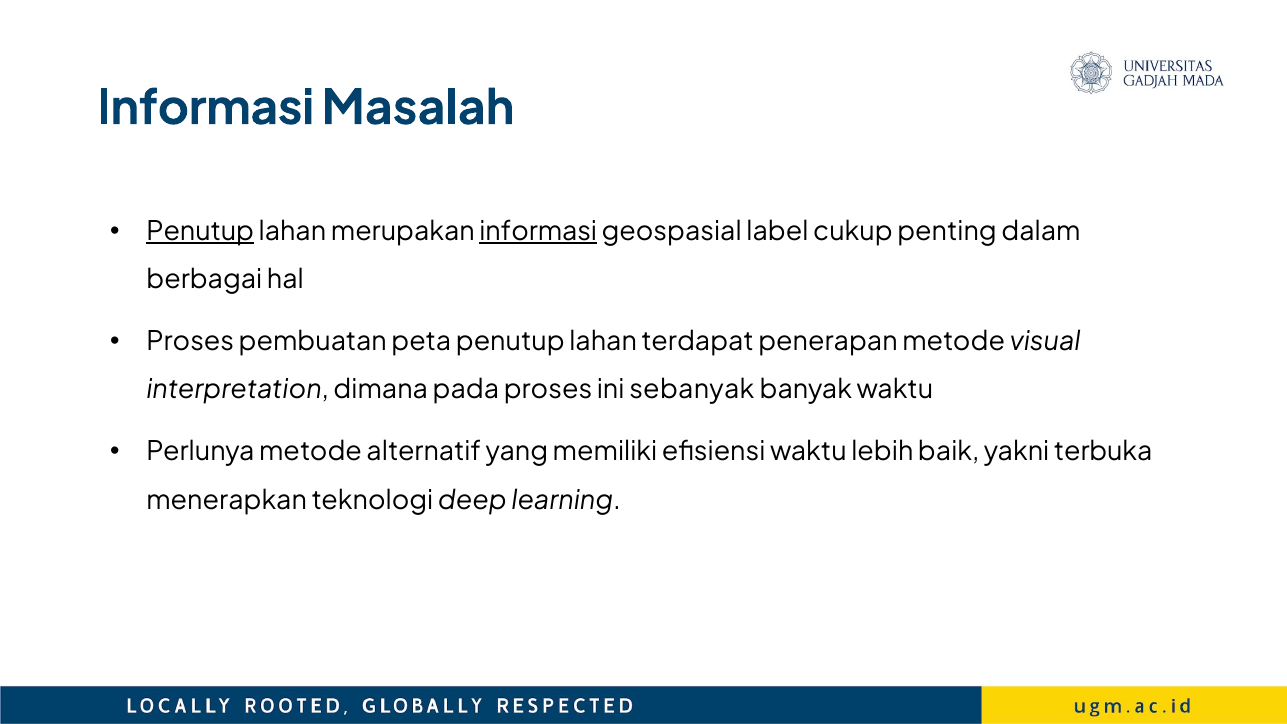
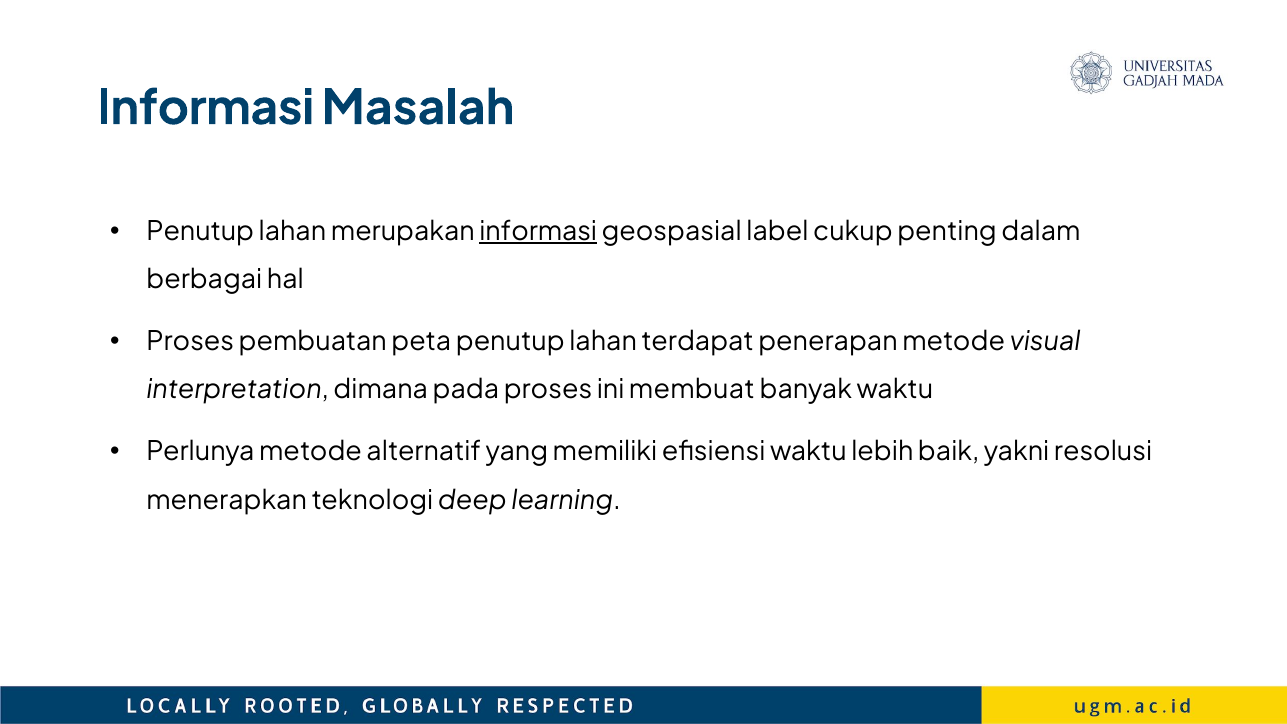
Penutup underline: present -> none (200, 232)
sebanyak: sebanyak -> membuat (692, 390)
terbuka: terbuka -> resolusi (1103, 452)
